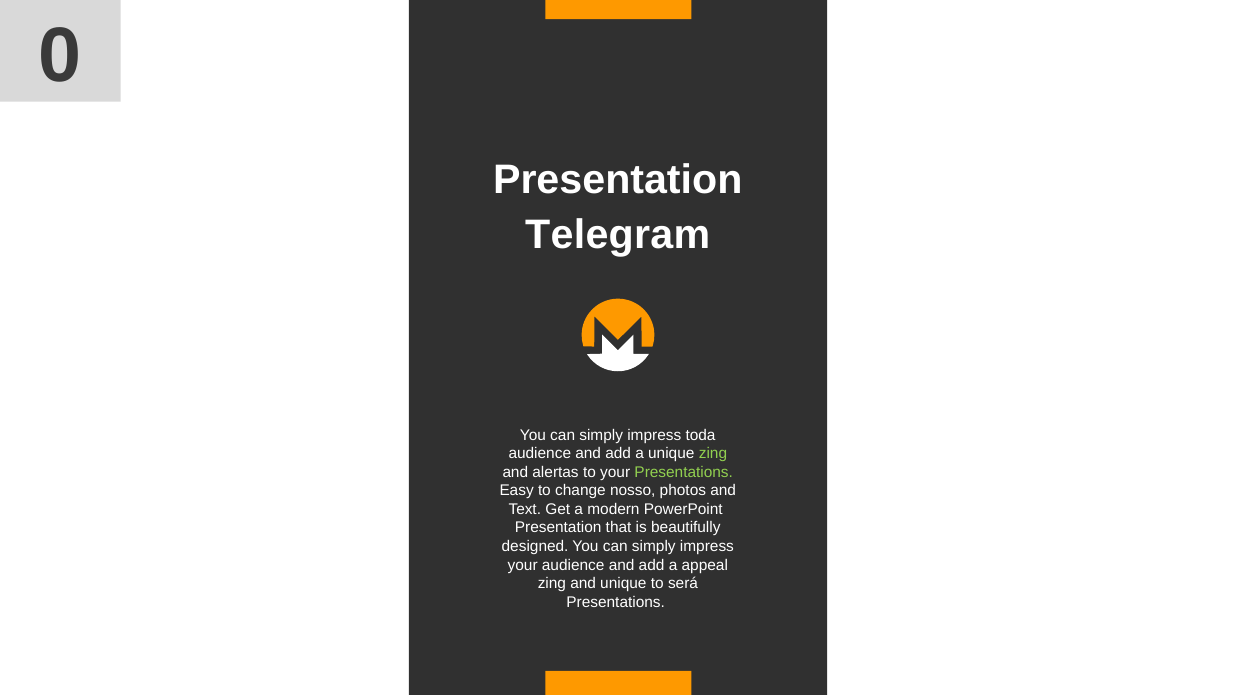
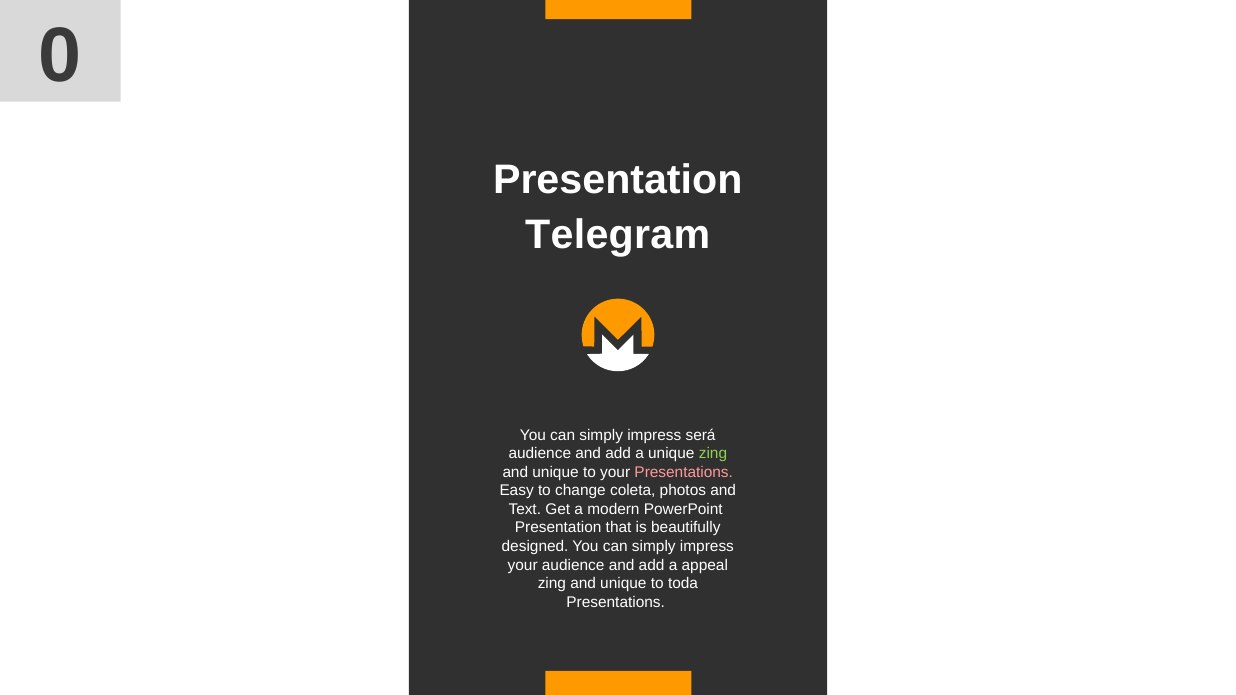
toda: toda -> será (701, 435)
alertas: alertas -> unique (556, 472)
Presentations colour: light green -> pink (684, 472)
nosso: nosso -> coleta (633, 491)
será: será -> toda (683, 584)
